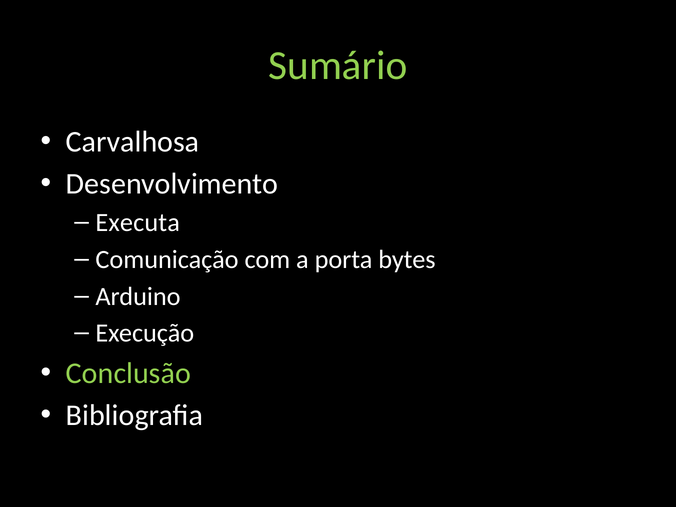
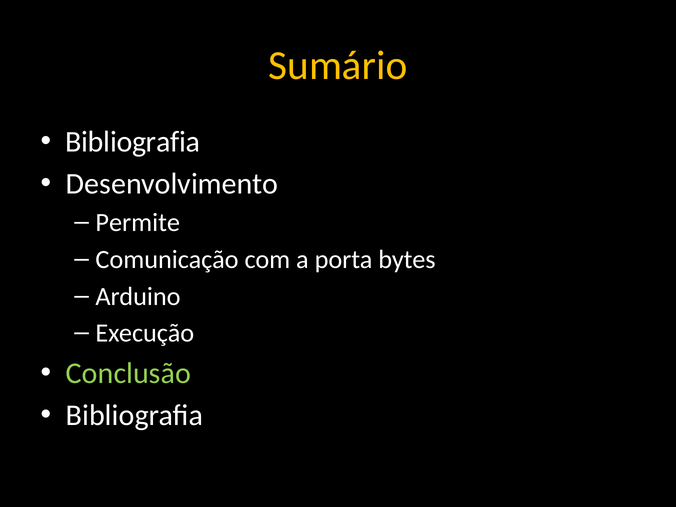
Sumário colour: light green -> yellow (338, 65)
Carvalhosa: Carvalhosa -> Bibliografia (133, 142)
Executa: Executa -> Permite (138, 223)
